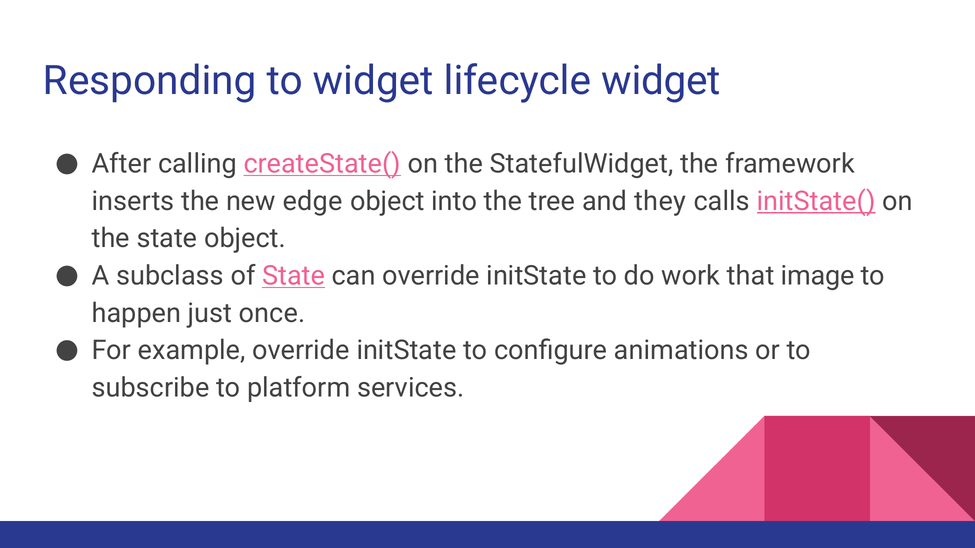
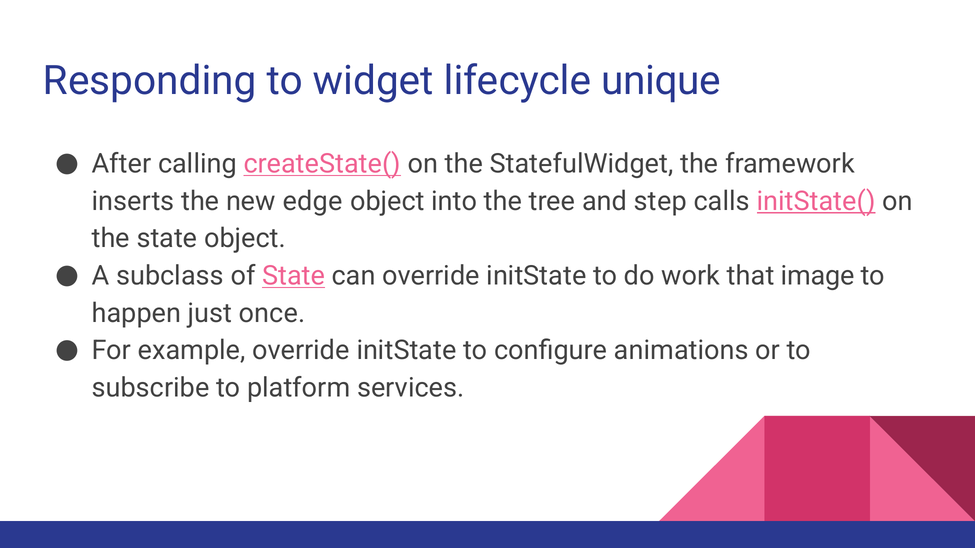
lifecycle widget: widget -> unique (661, 81)
they: they -> step (660, 201)
